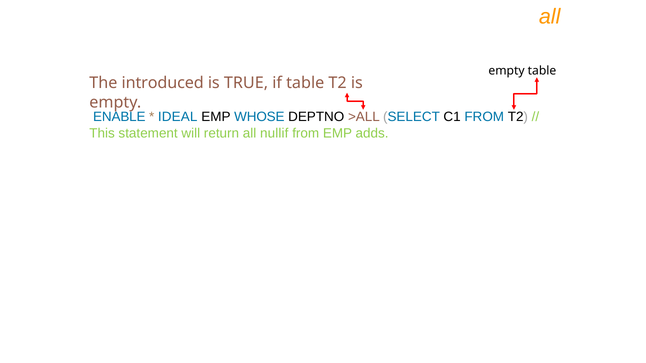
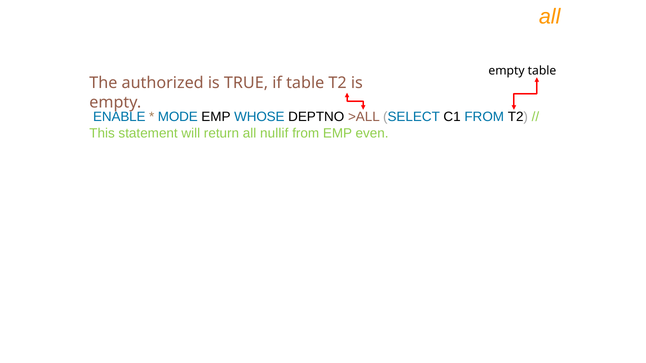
introduced: introduced -> authorized (163, 83)
IDEAL: IDEAL -> MODE (178, 117)
adds: adds -> even (372, 133)
